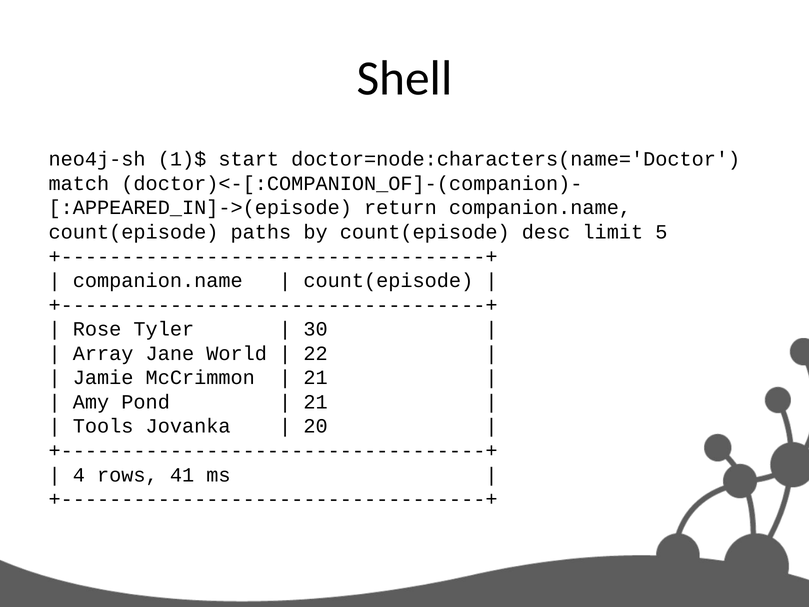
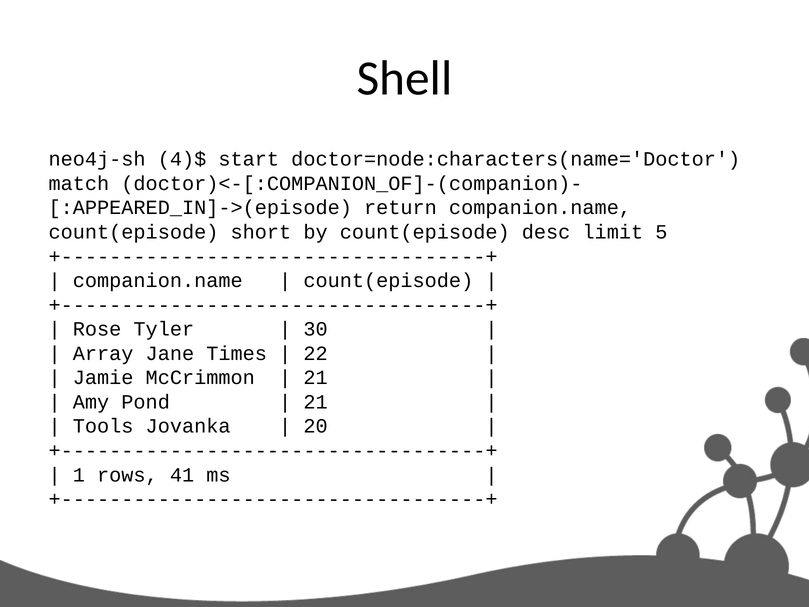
1)$: 1)$ -> 4)$ (182, 159)
paths: paths -> short (261, 232)
World: World -> Times (237, 353)
4: 4 -> 1 (79, 475)
